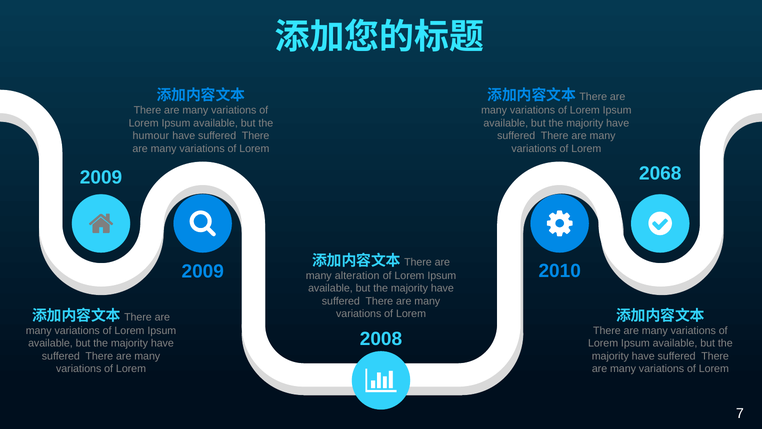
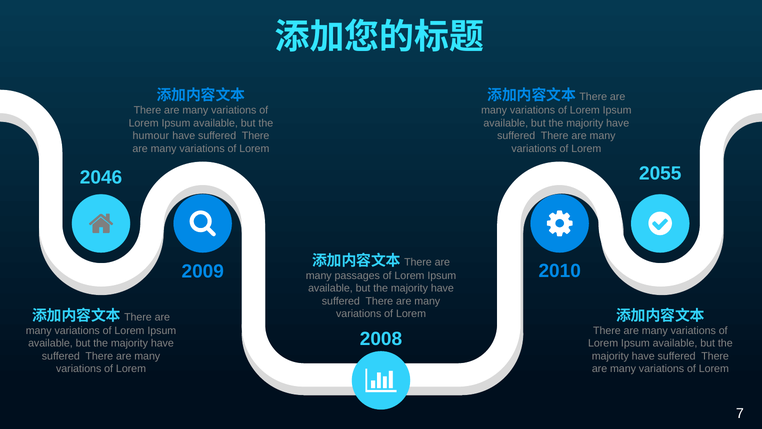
2068: 2068 -> 2055 (660, 173)
2009: 2009 -> 2046 (101, 177)
alteration: alteration -> passages (357, 275)
